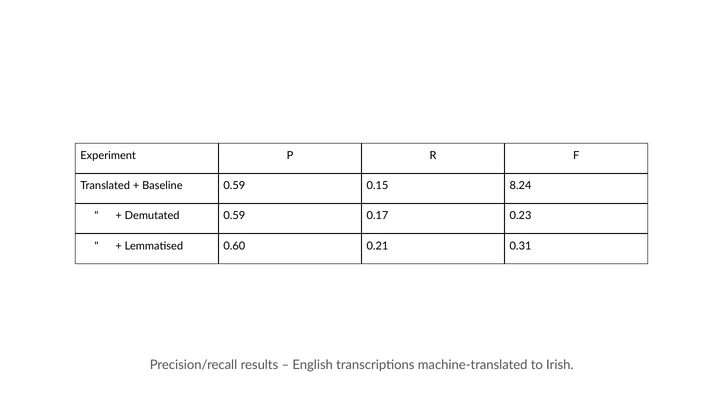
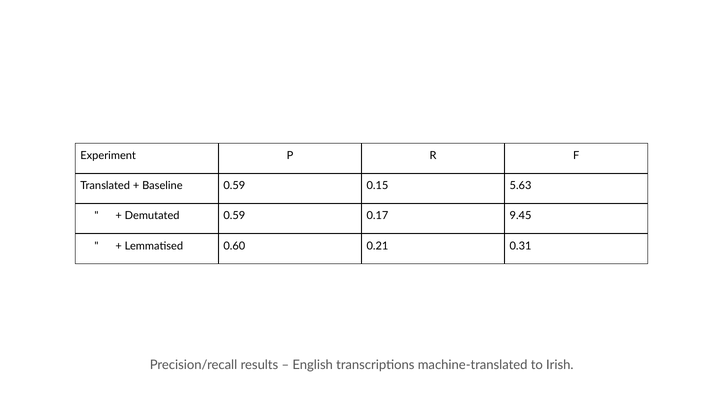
8.24: 8.24 -> 5.63 (521, 186)
0.23: 0.23 -> 9.45 (521, 216)
